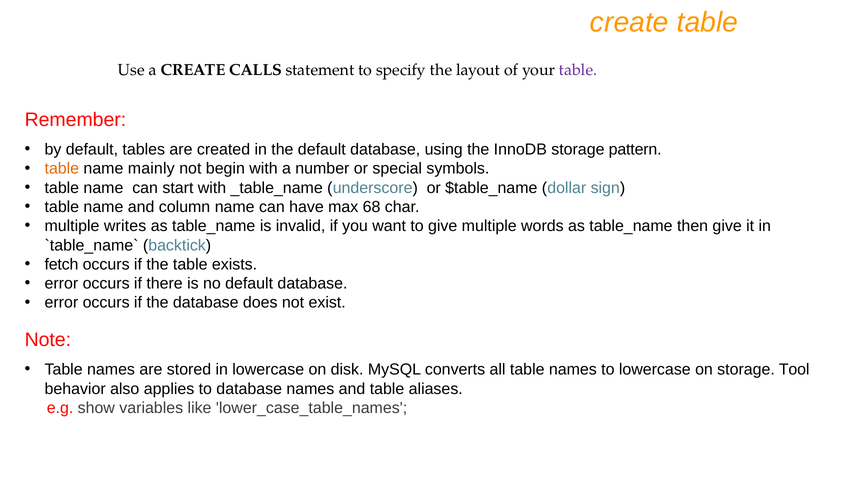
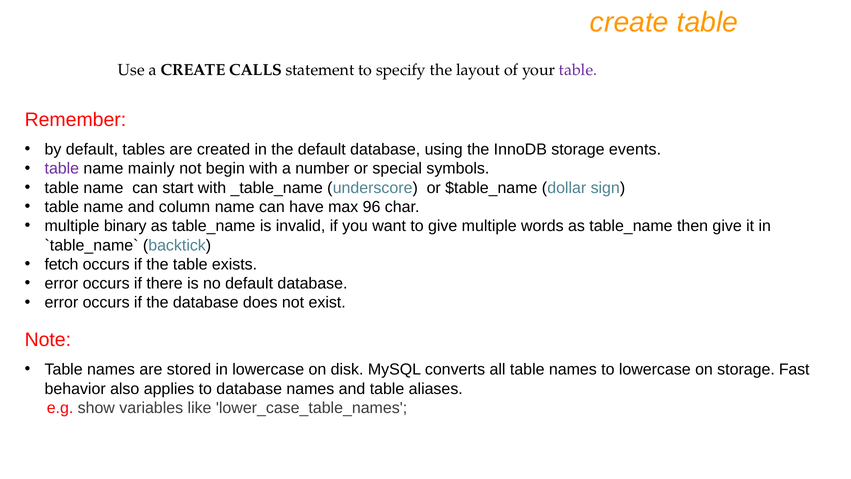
pattern: pattern -> events (635, 149)
table colour: orange -> purple (62, 168)
68: 68 -> 96 (372, 207)
writes: writes -> binary (125, 226)
Tool: Tool -> Fast (794, 369)
